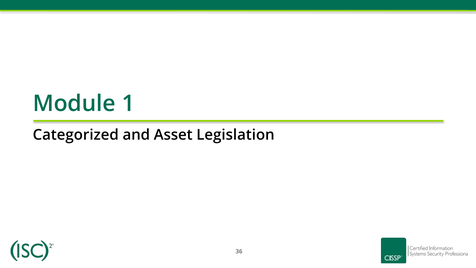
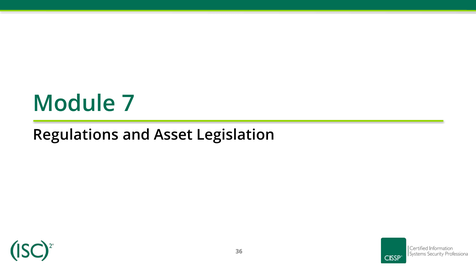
1: 1 -> 7 (128, 104)
Categorized: Categorized -> Regulations (76, 135)
